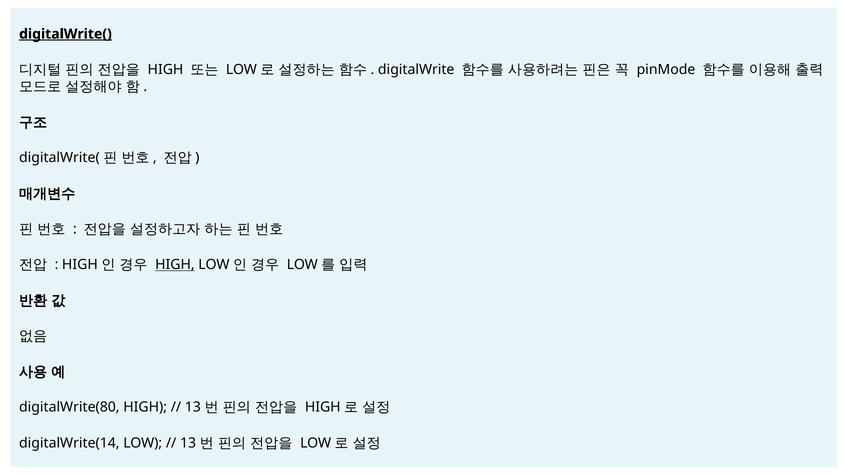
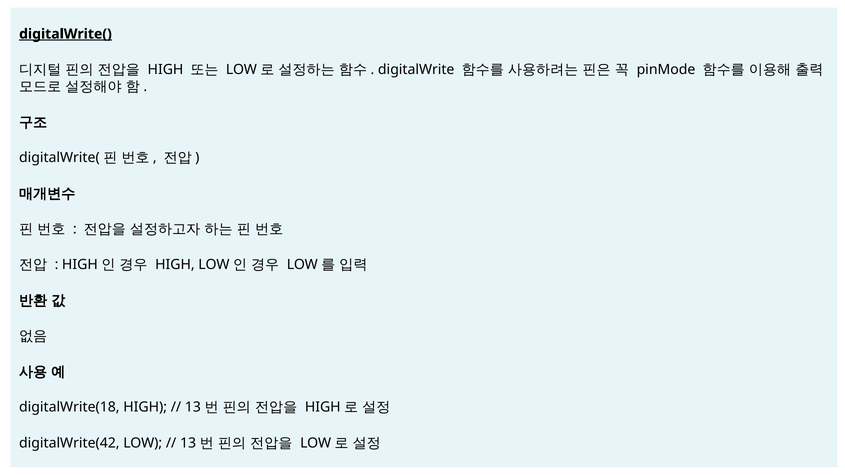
HIGH underline: present -> none (175, 265)
digitalWrite(80: digitalWrite(80 -> digitalWrite(18 (69, 408)
digitalWrite(14: digitalWrite(14 -> digitalWrite(42 (69, 443)
